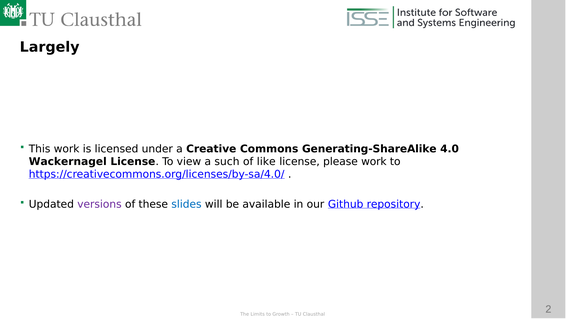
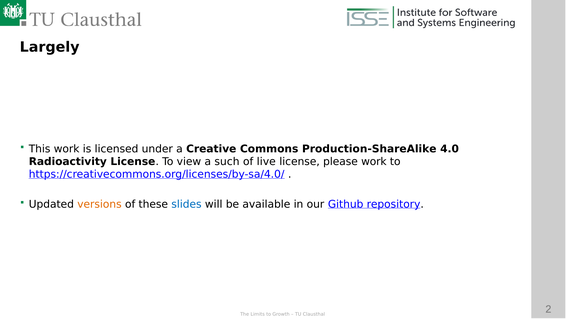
Generating-ShareAlike: Generating-ShareAlike -> Production-ShareAlike (369, 149)
Wackernagel: Wackernagel -> Radioactivity (68, 161)
like: like -> live (266, 161)
versions colour: purple -> orange (99, 204)
